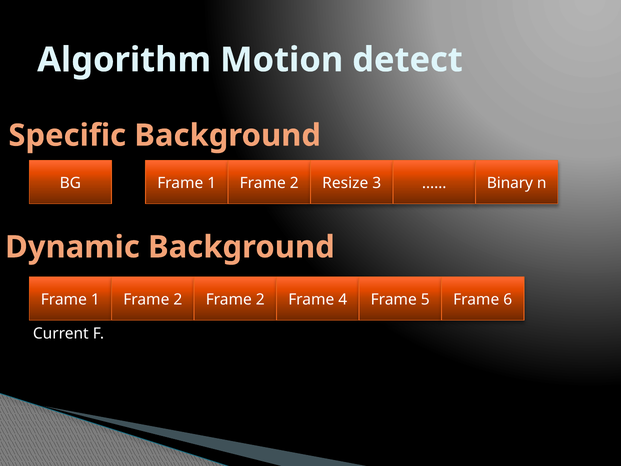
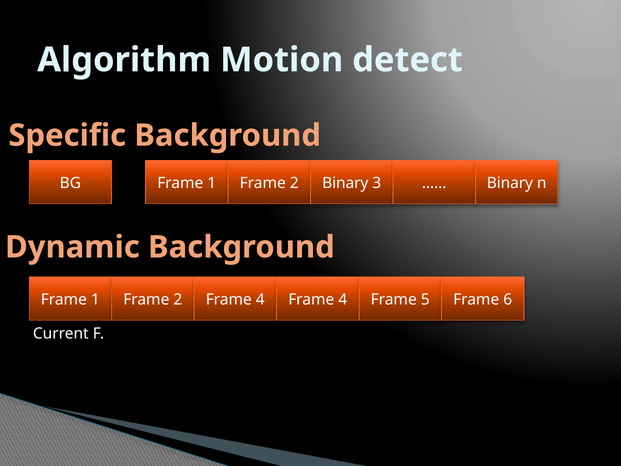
2 Resize: Resize -> Binary (345, 183)
2 Frame 2: 2 -> 4 (260, 299)
